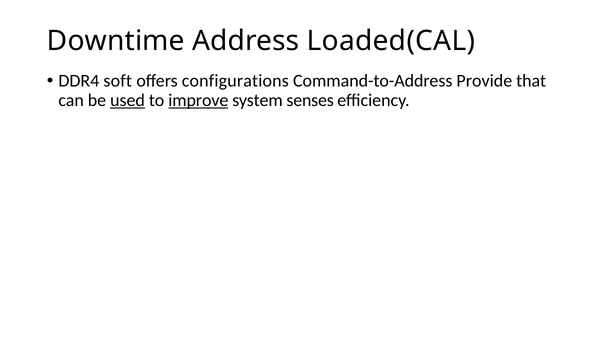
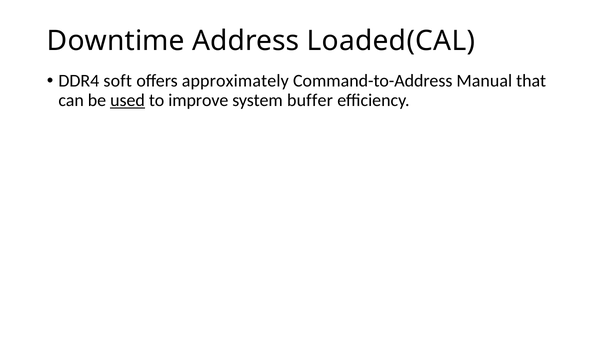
configurations: configurations -> approximately (235, 81)
Provide: Provide -> Manual (484, 81)
improve underline: present -> none (198, 100)
senses: senses -> buffer (310, 100)
